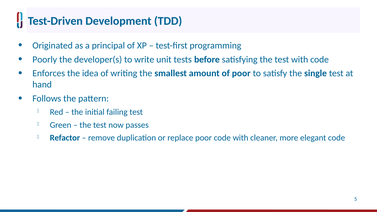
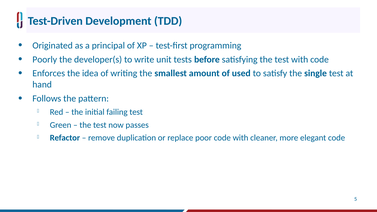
of poor: poor -> used (241, 73)
